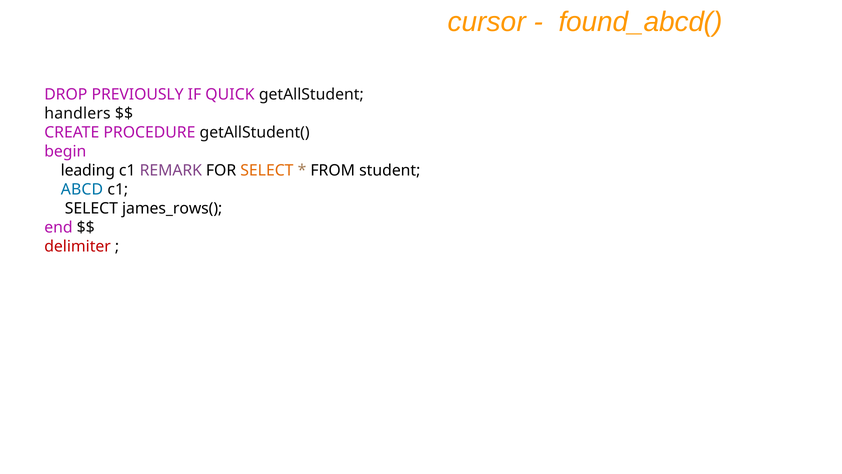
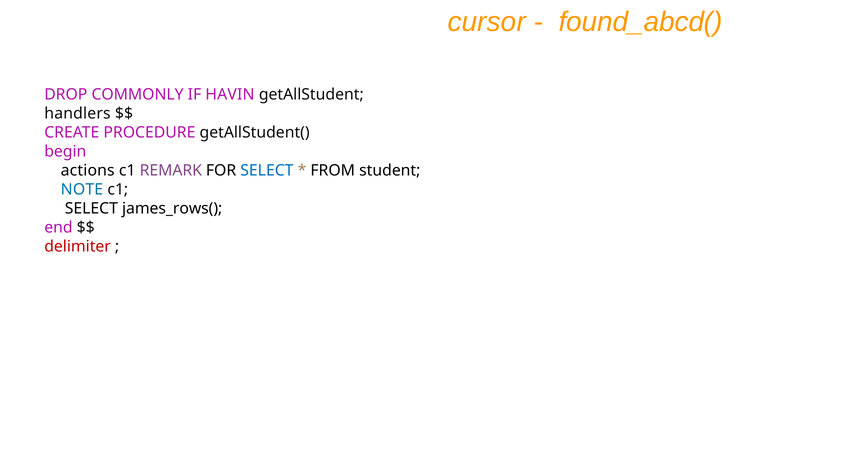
PREVIOUSLY: PREVIOUSLY -> COMMONLY (138, 95)
QUICK: QUICK -> HAVIN (230, 95)
leading: leading -> actions (88, 170)
SELECT colour: orange -> blue (267, 170)
ABCD: ABCD -> NOTE (82, 189)
